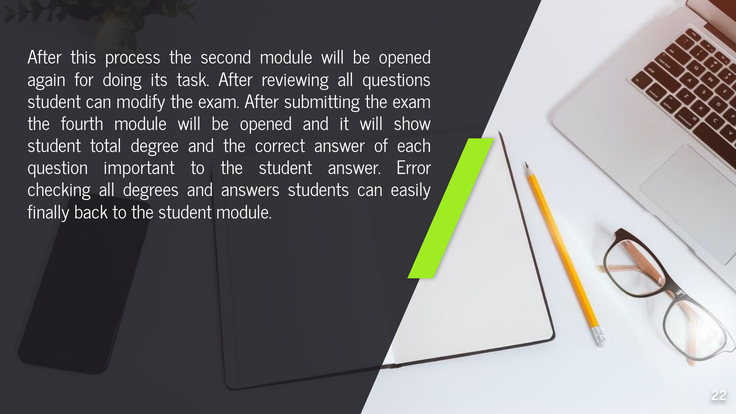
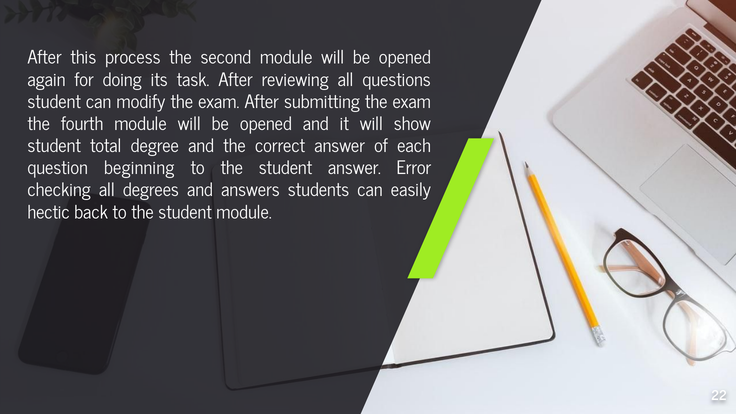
important: important -> beginning (139, 168)
finally: finally -> hectic (49, 212)
